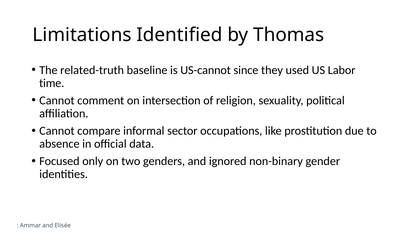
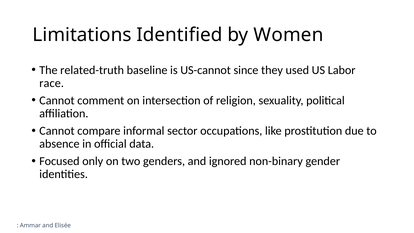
Thomas: Thomas -> Women (289, 35)
time: time -> race (52, 83)
